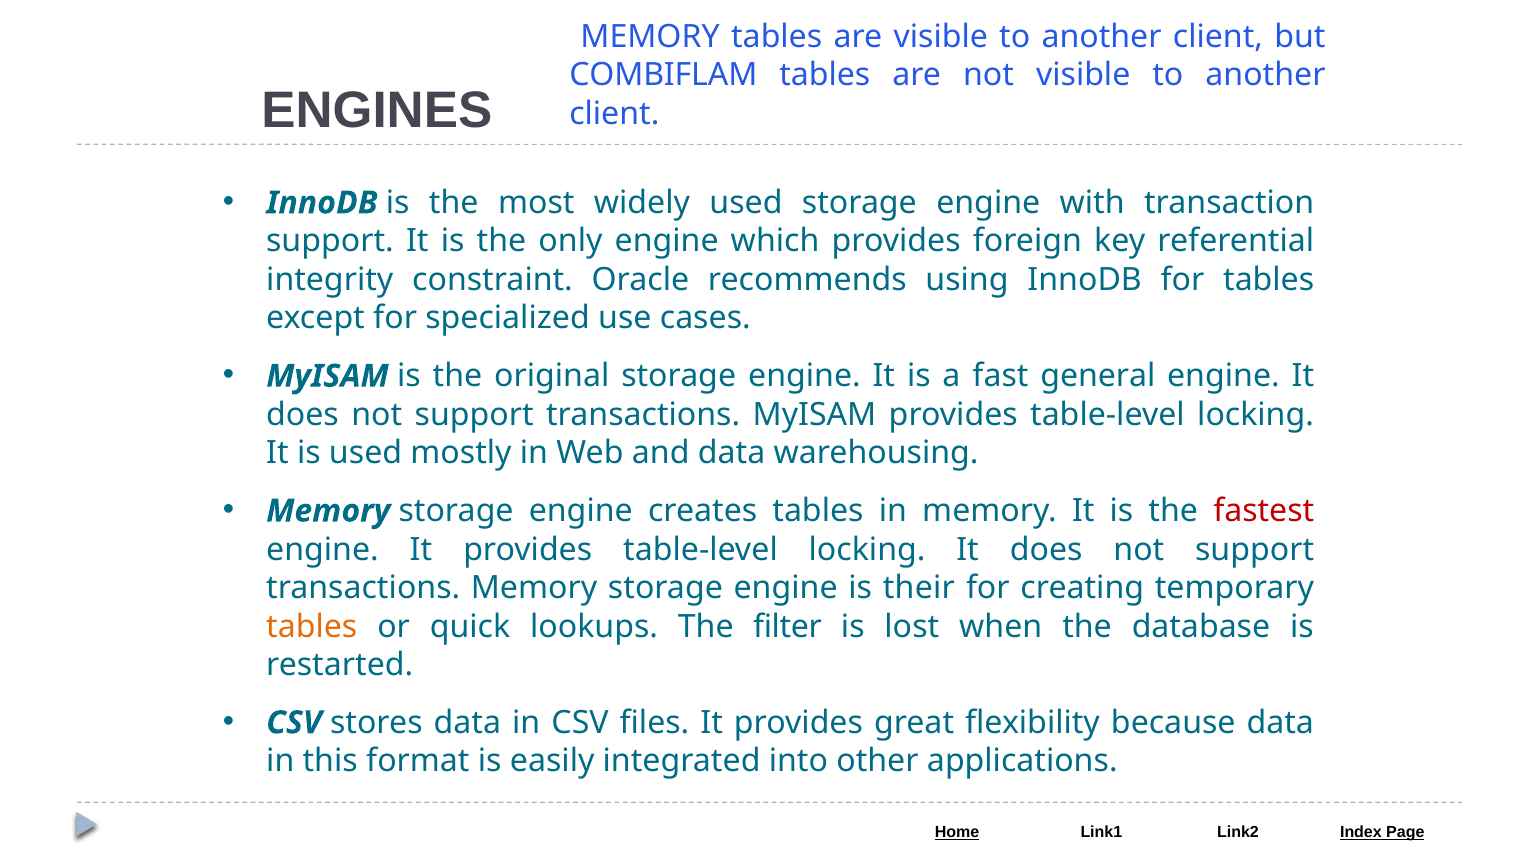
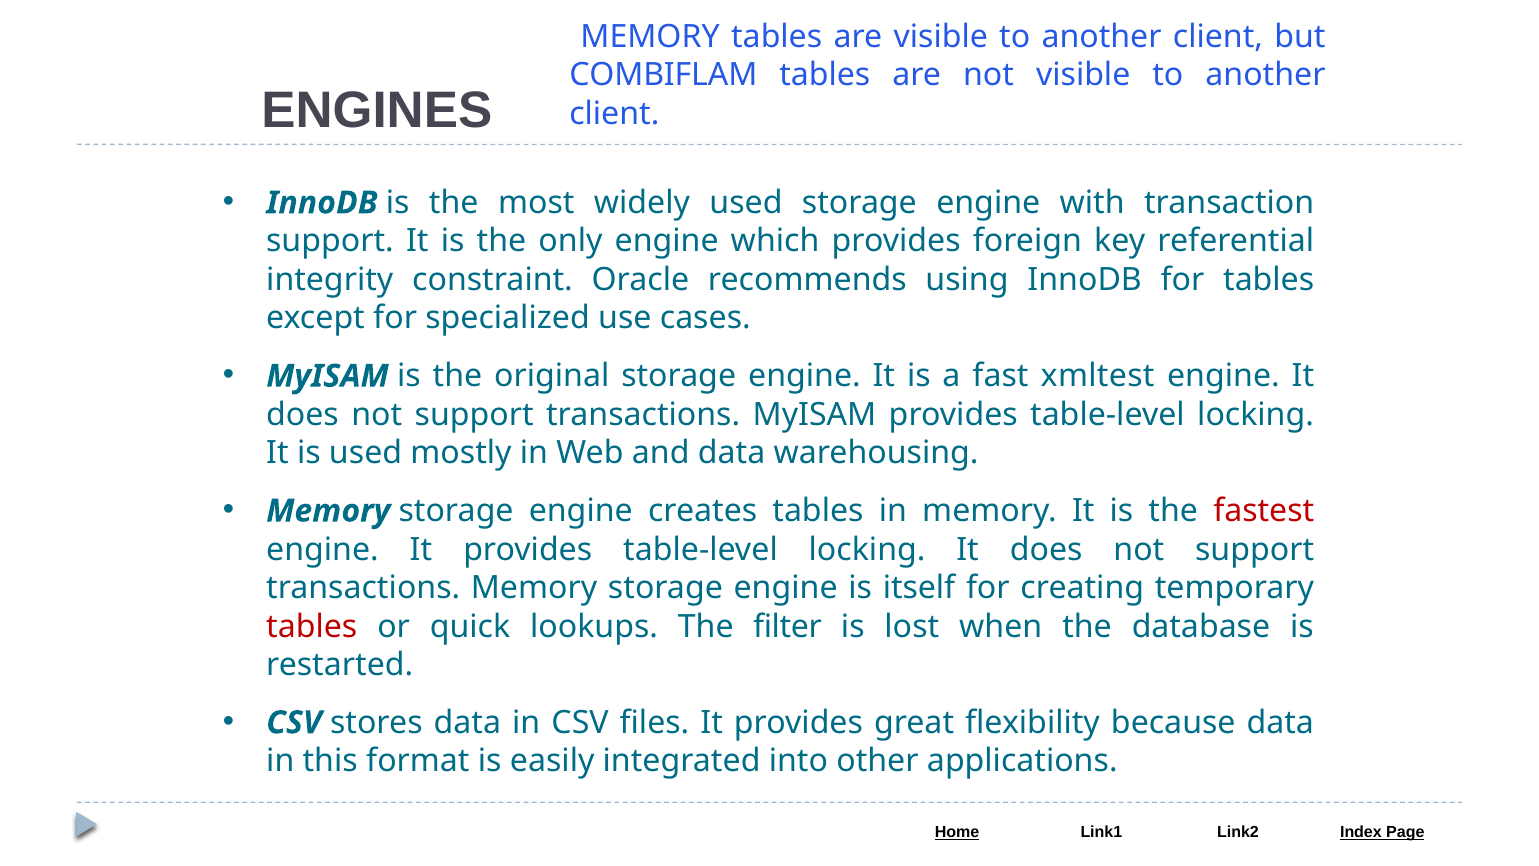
general: general -> xmltest (1098, 376)
their: their -> itself (919, 588)
tables colour: orange -> red (312, 626)
